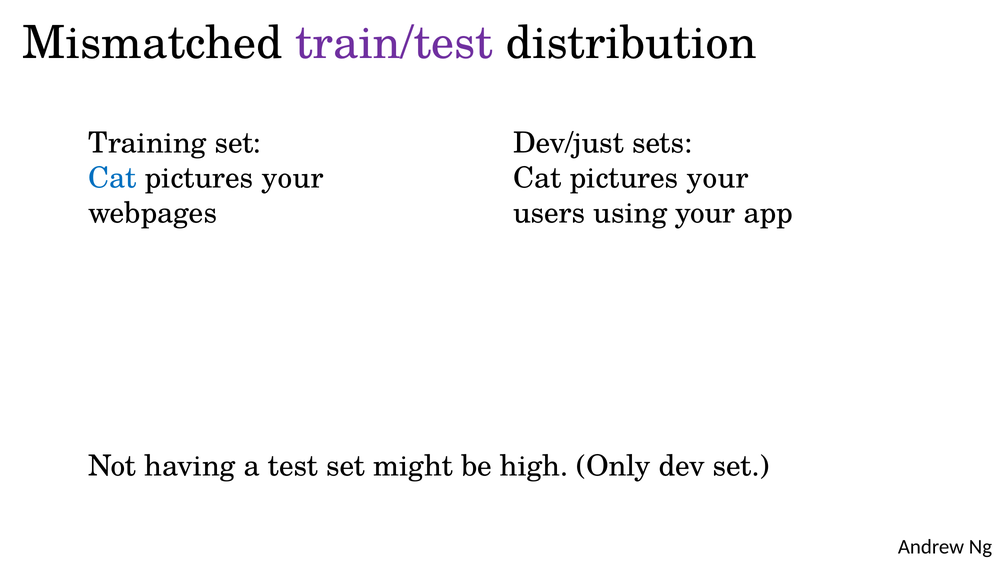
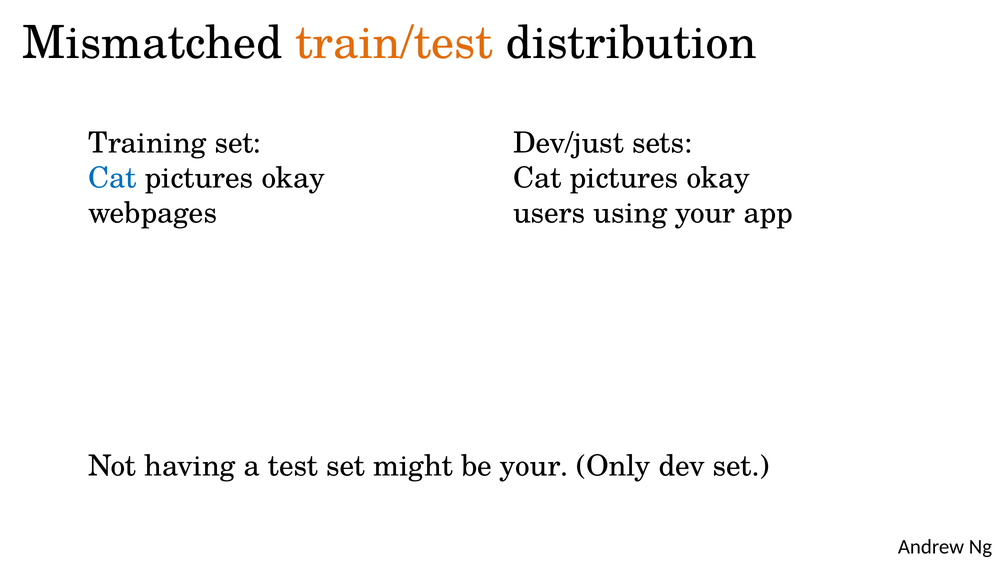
train/test colour: purple -> orange (394, 43)
your: your -> okay (293, 178)
your: your -> okay (718, 178)
be high: high -> your (534, 467)
